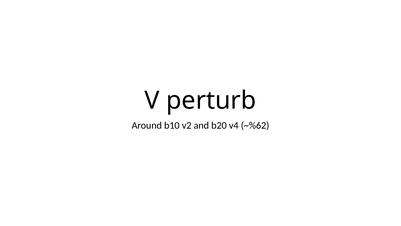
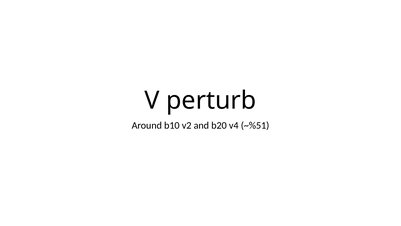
~%62: ~%62 -> ~%51 (255, 125)
